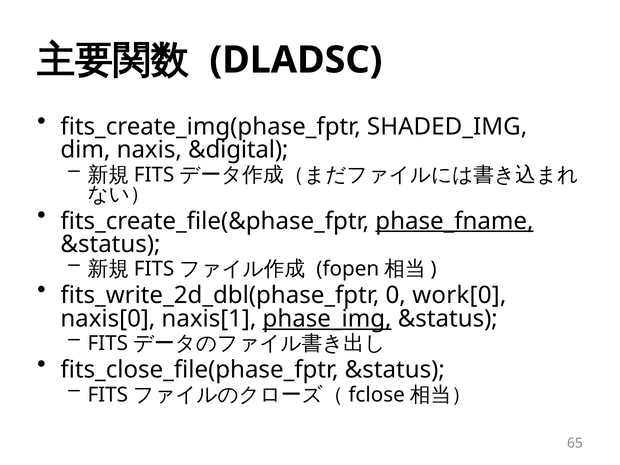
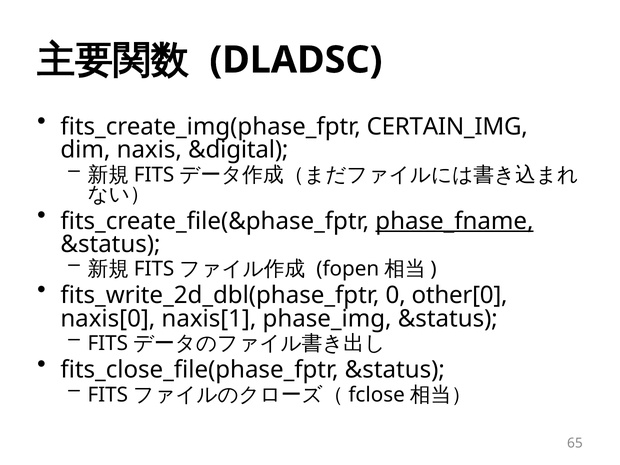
SHADED_IMG: SHADED_IMG -> CERTAIN_IMG (447, 127)
work[0: work[0 -> other[0 (460, 295)
phase_img underline: present -> none (327, 319)
